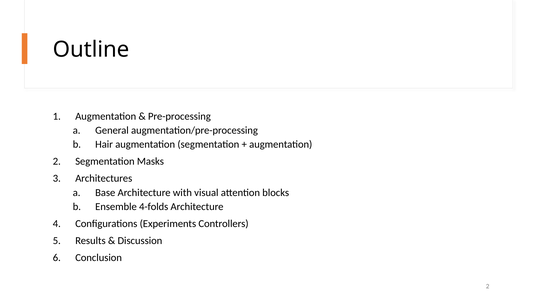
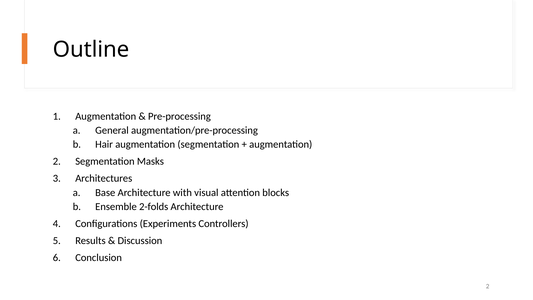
4-folds: 4-folds -> 2-folds (154, 207)
